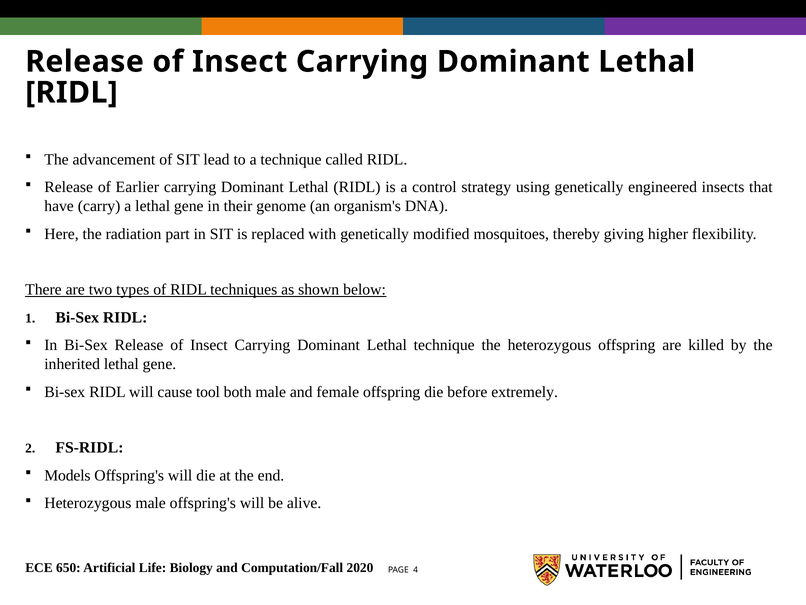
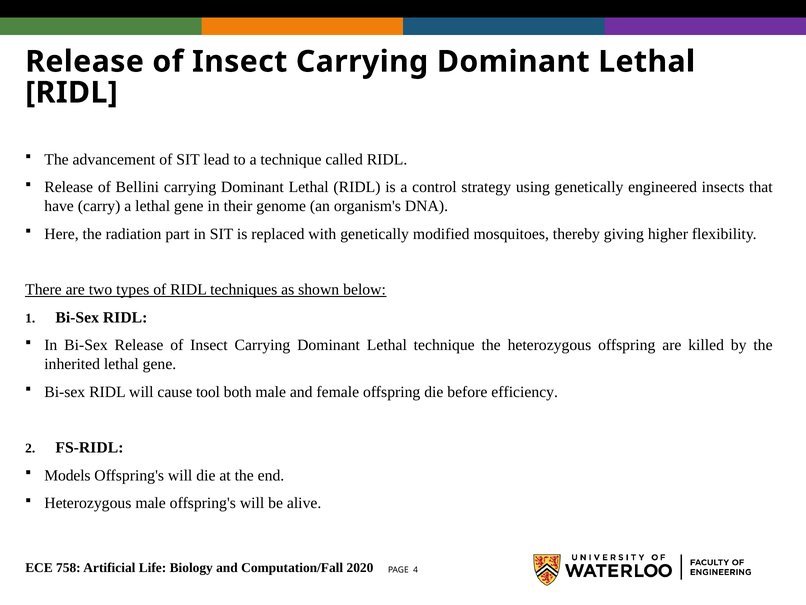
Earlier: Earlier -> Bellini (137, 187)
extremely: extremely -> efficiency (525, 392)
650: 650 -> 758 (68, 567)
